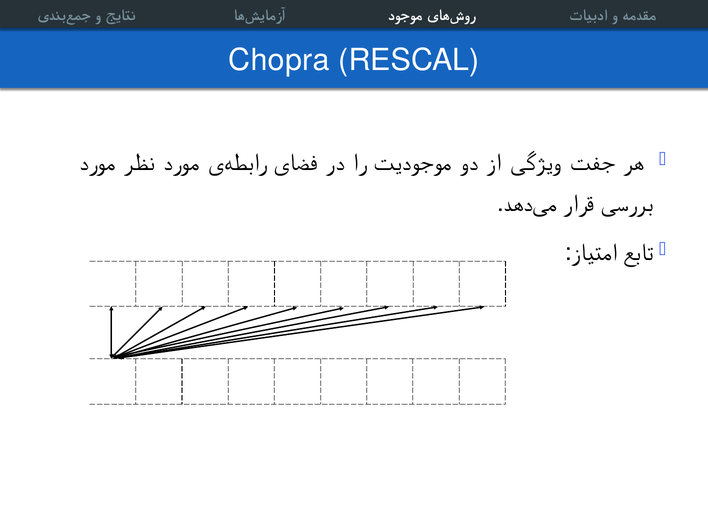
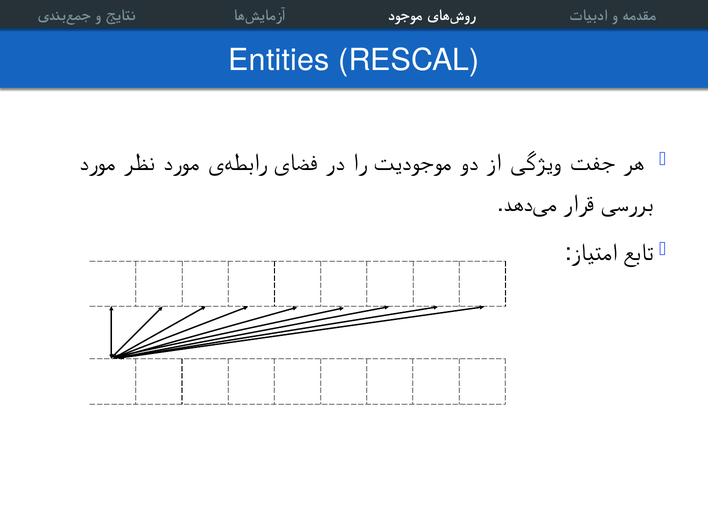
Chopra: Chopra -> Entities (279, 60)
